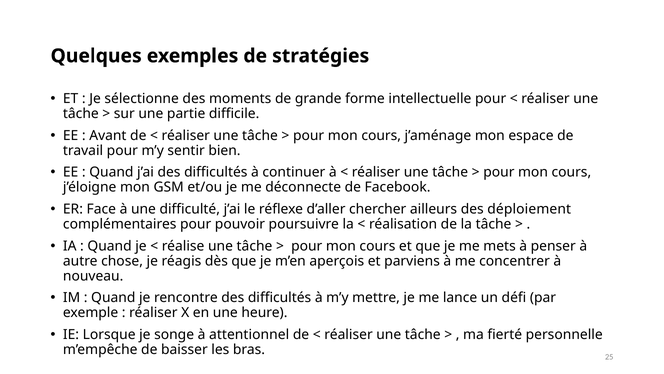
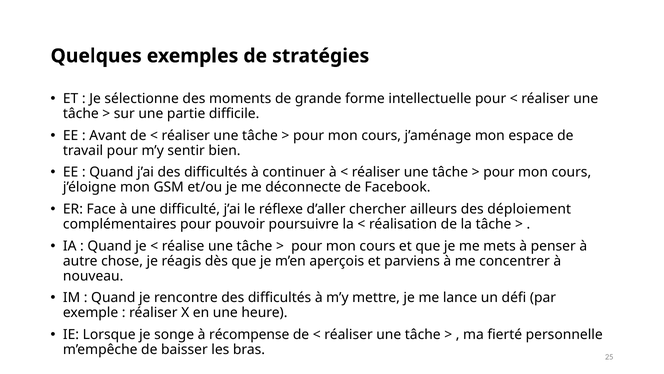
attentionnel: attentionnel -> récompense (249, 334)
